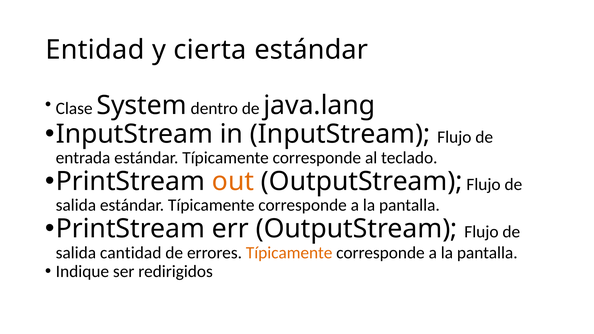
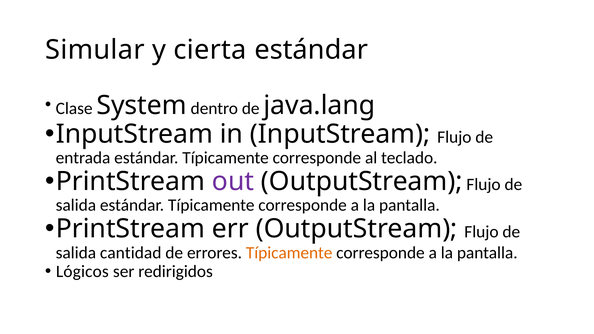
Entidad: Entidad -> Simular (95, 50)
out colour: orange -> purple (233, 181)
Indique: Indique -> Lógicos (82, 271)
